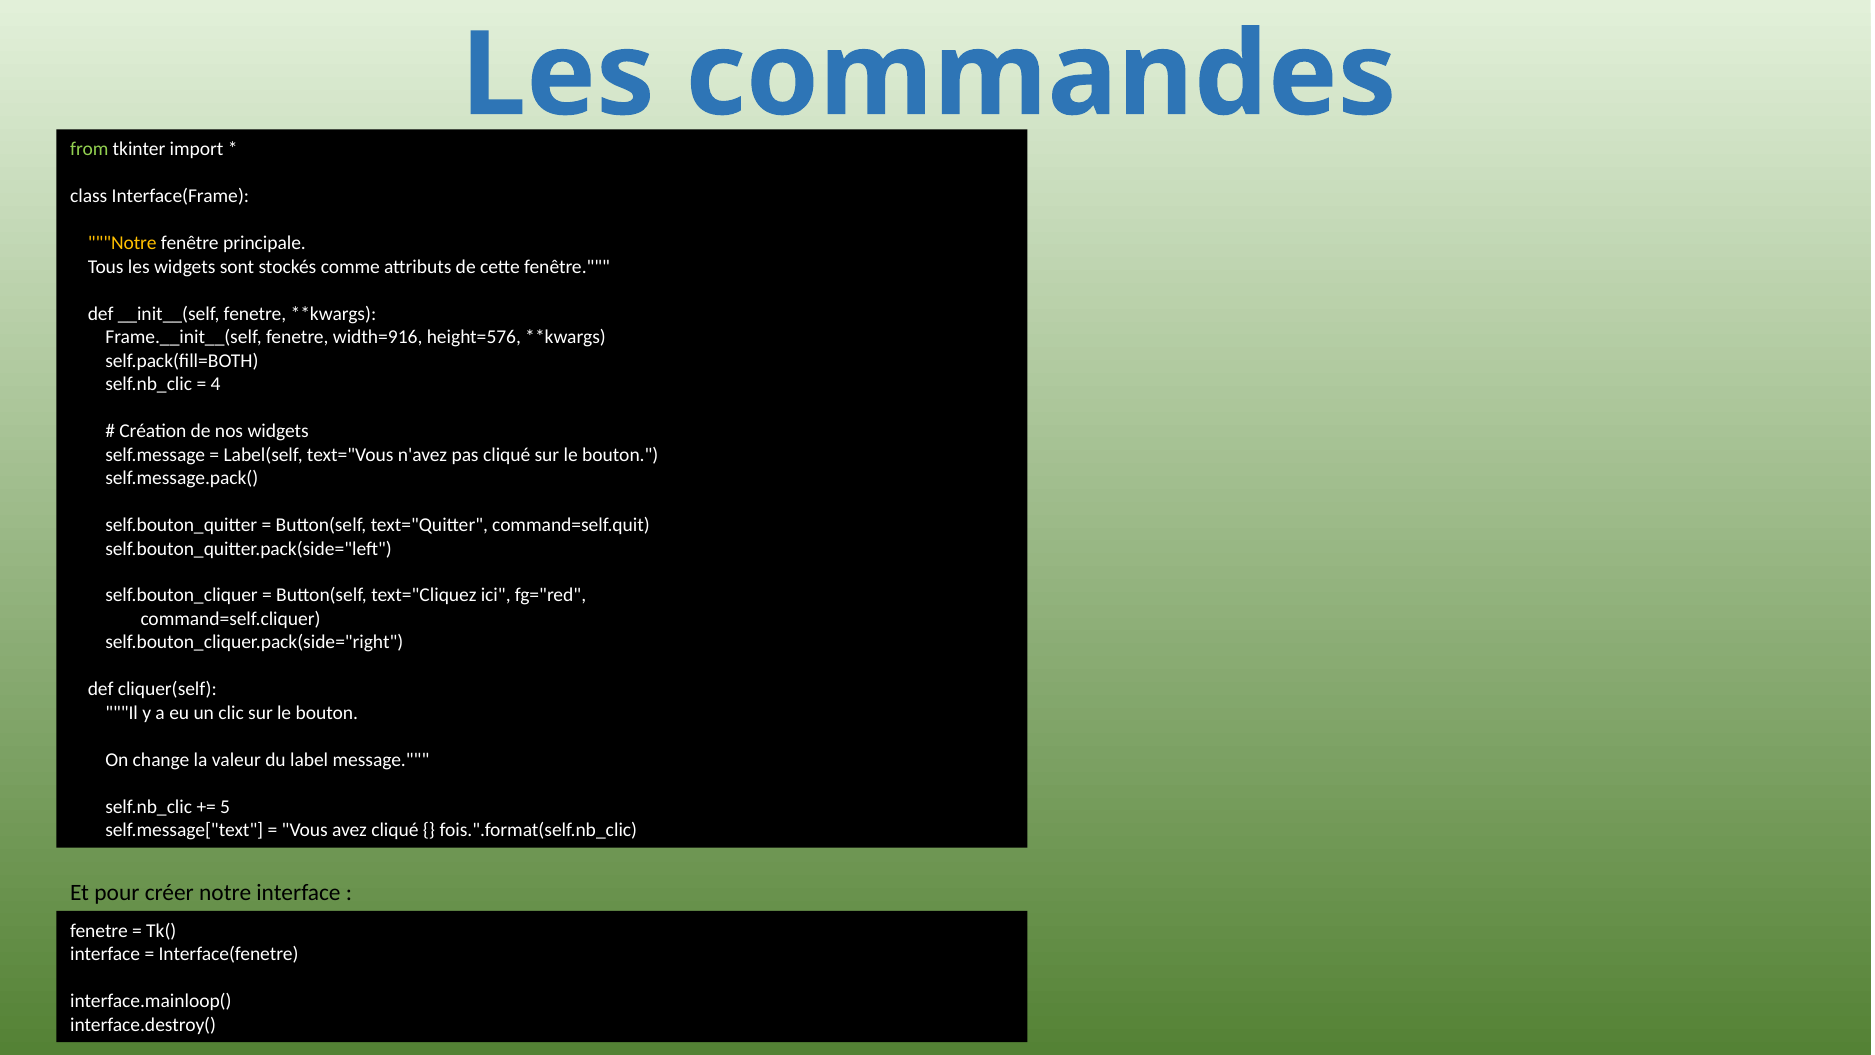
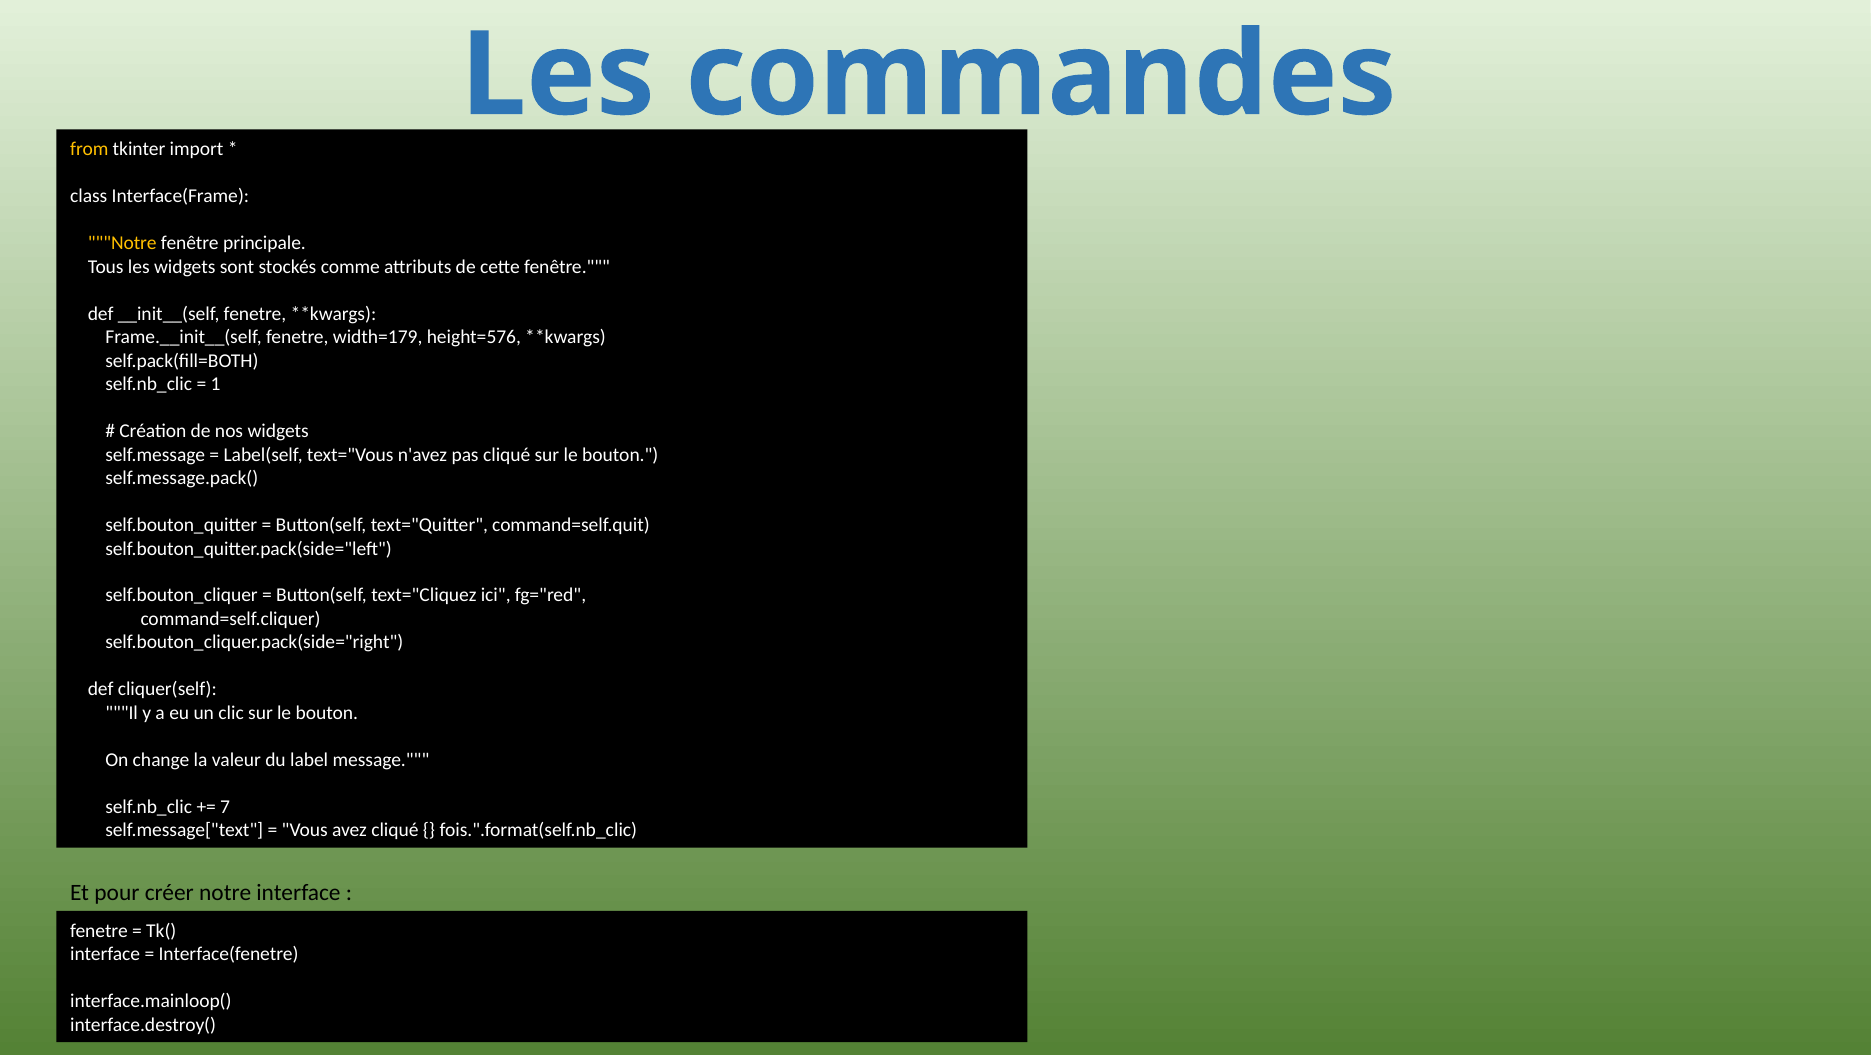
from colour: light green -> yellow (89, 149)
width=916: width=916 -> width=179 (378, 337)
4: 4 -> 1 (216, 384)
5: 5 -> 7 (225, 807)
